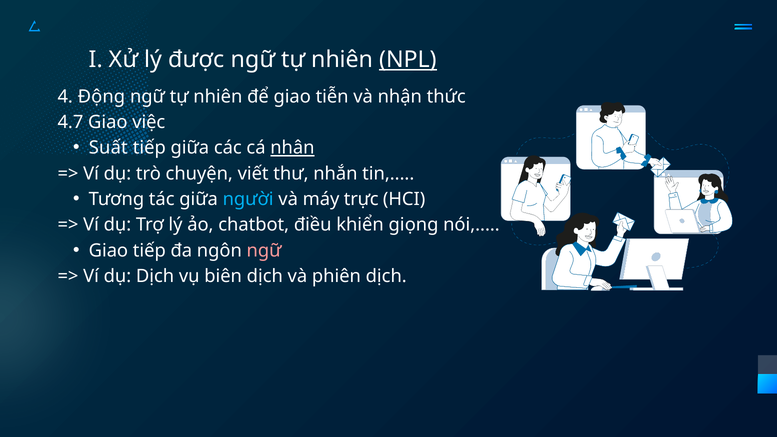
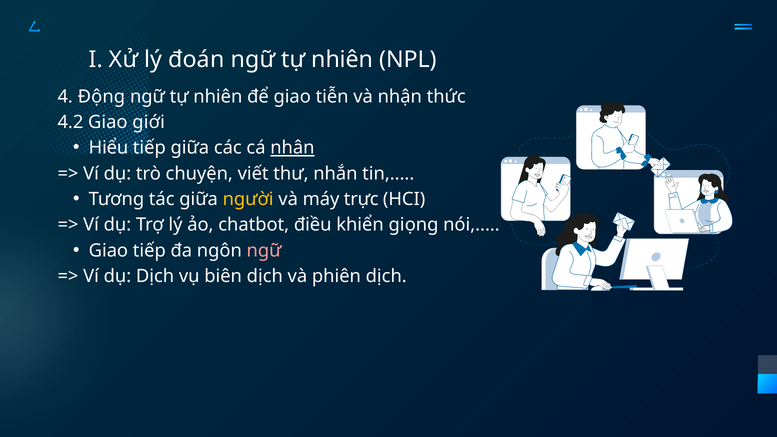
được: được -> đoán (196, 60)
NPL underline: present -> none (408, 60)
4.7: 4.7 -> 4.2 (70, 122)
việc: việc -> giới (149, 122)
Suất: Suất -> Hiểu (108, 148)
người colour: light blue -> yellow (248, 199)
